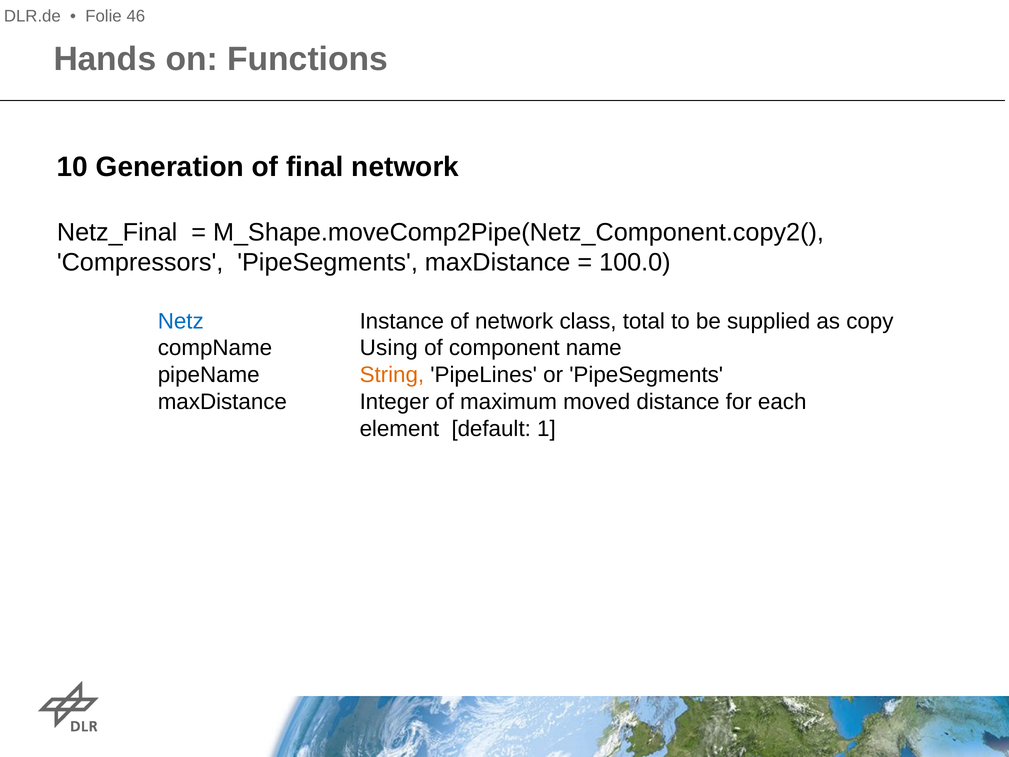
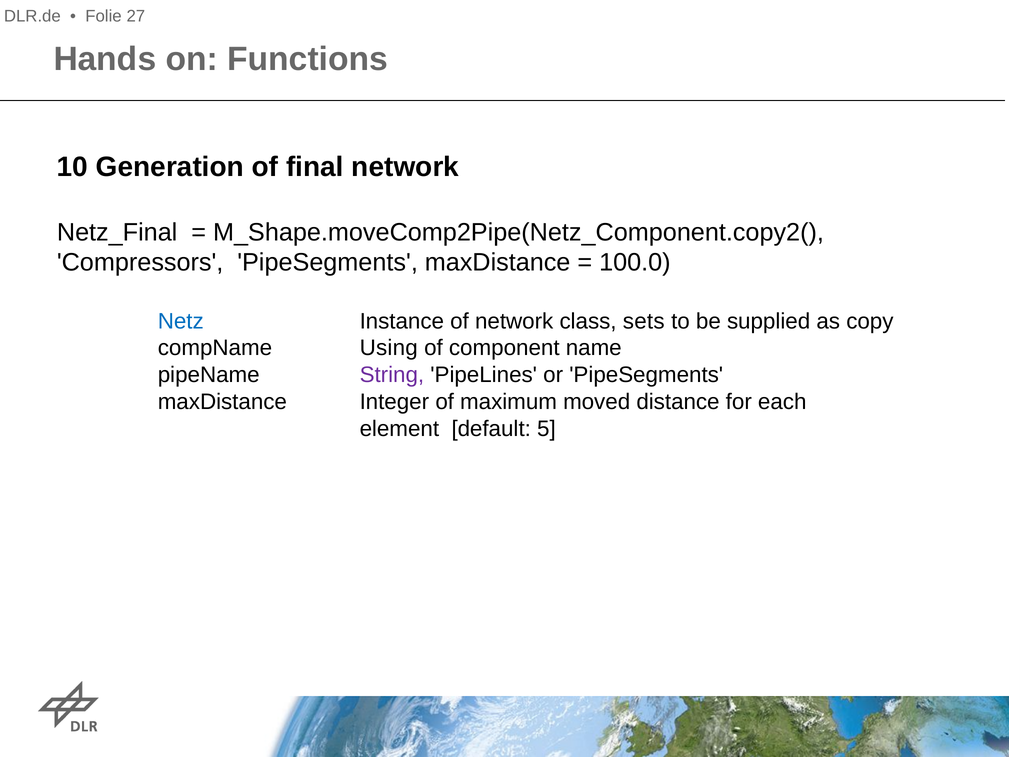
46: 46 -> 27 (136, 16)
total: total -> sets (644, 321)
String colour: orange -> purple (392, 375)
1: 1 -> 5 (546, 429)
